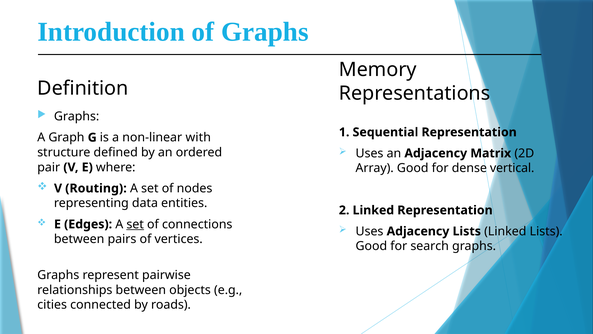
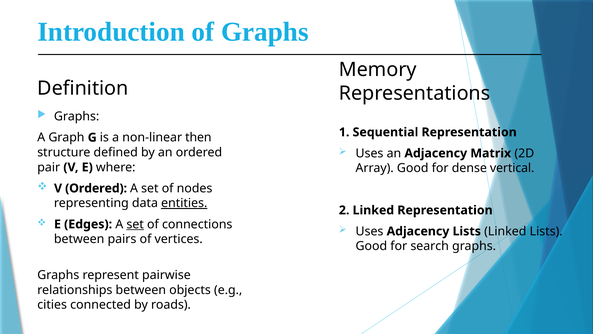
with: with -> then (198, 137)
V Routing: Routing -> Ordered (96, 188)
entities underline: none -> present (184, 203)
